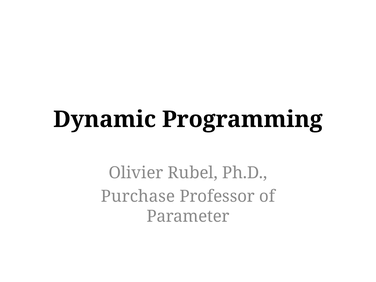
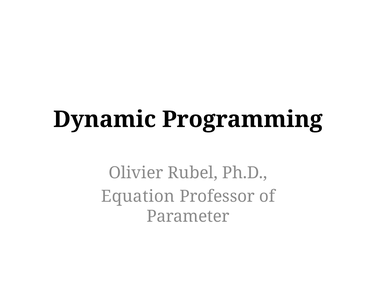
Purchase: Purchase -> Equation (138, 196)
